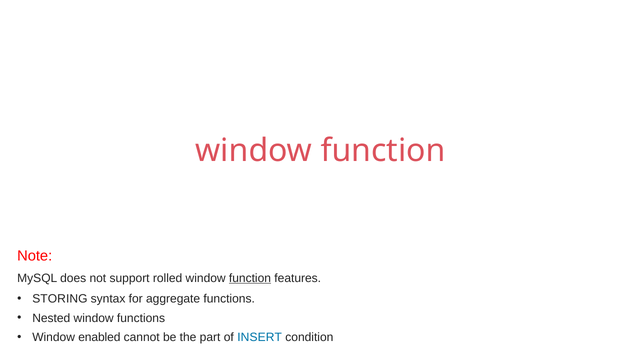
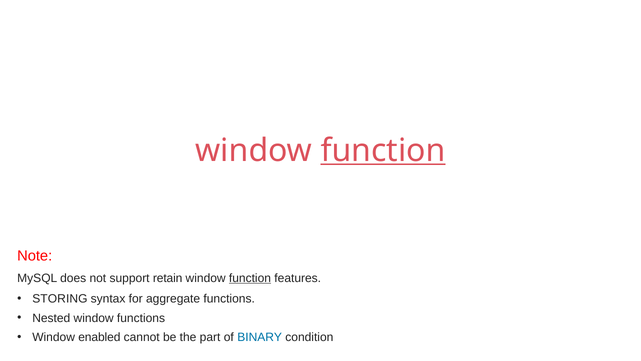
function underline: none -> present (383, 150)
rolled: rolled -> retain (168, 278)
INSERT: INSERT -> BINARY (260, 337)
